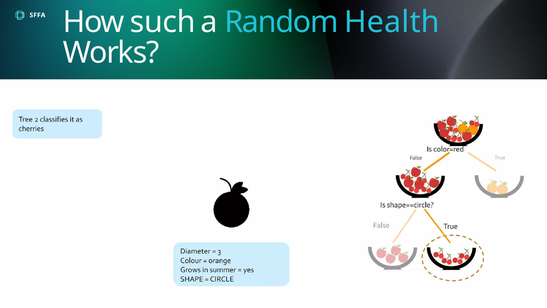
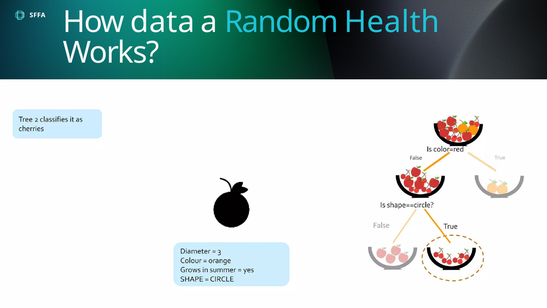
such: such -> data (162, 22)
